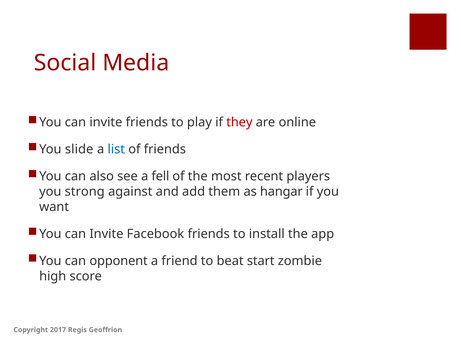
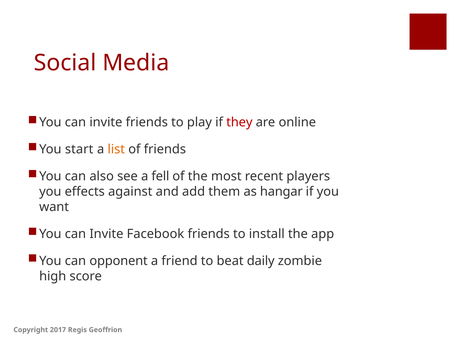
slide: slide -> start (79, 149)
list colour: blue -> orange (116, 149)
strong: strong -> effects (85, 191)
start: start -> daily (261, 261)
